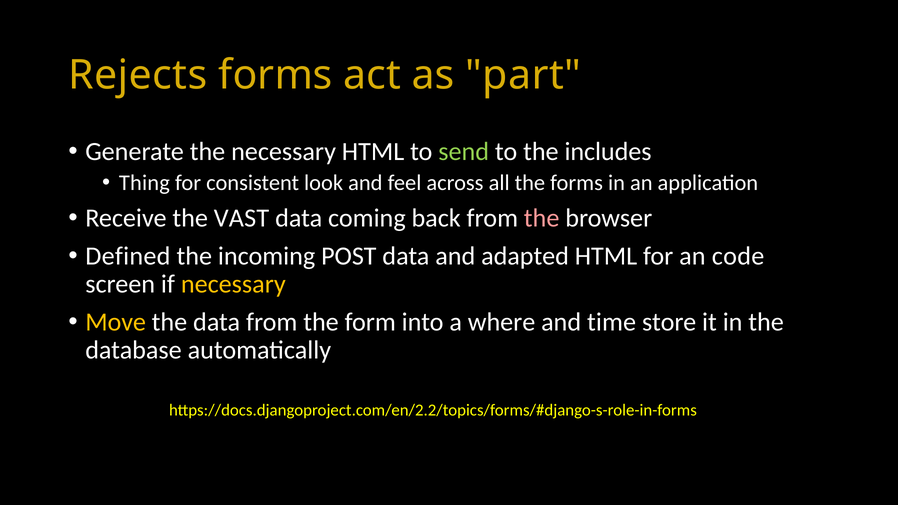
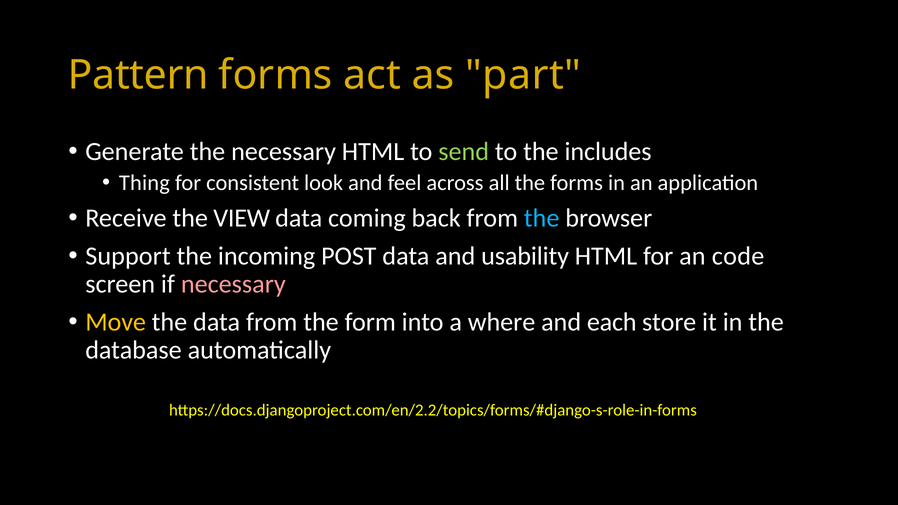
Rejects: Rejects -> Pattern (138, 75)
VAST: VAST -> VIEW (242, 218)
the colour: pink -> light blue (542, 218)
Defined: Defined -> Support (128, 256)
adapted: adapted -> usability (525, 256)
necessary colour: yellow -> pink (233, 284)
time: time -> each (612, 322)
